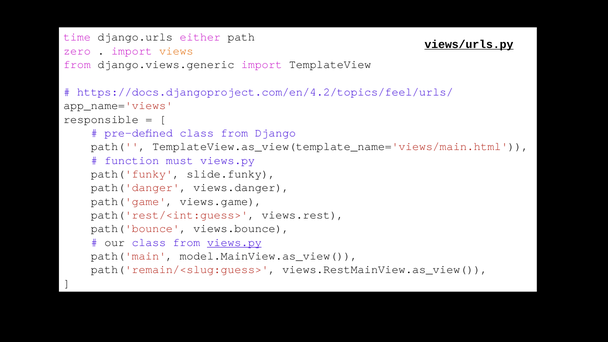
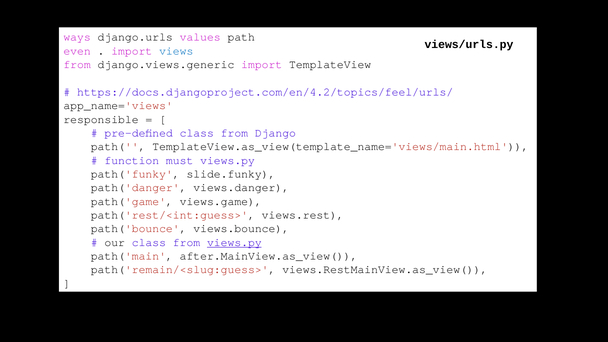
time: time -> ways (77, 37)
either: either -> values (200, 37)
views/urls.py underline: present -> none (469, 44)
zero: zero -> even (77, 51)
views colour: orange -> blue (176, 51)
model.MainView.as_view(: model.MainView.as_view( -> after.MainView.as_view( (269, 256)
